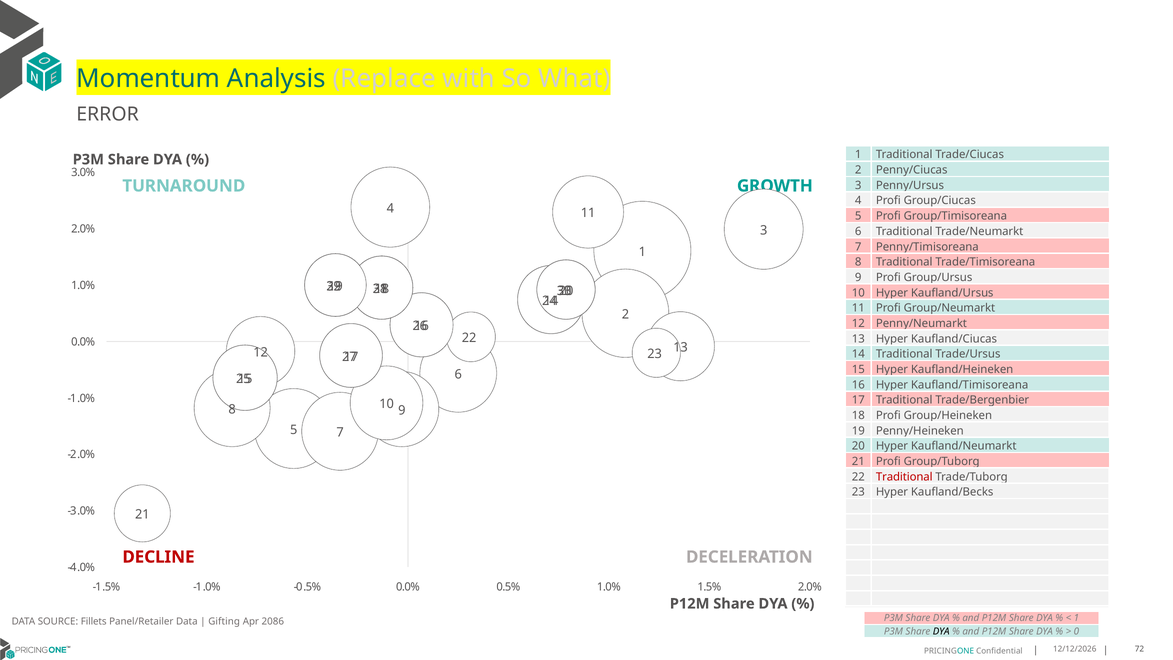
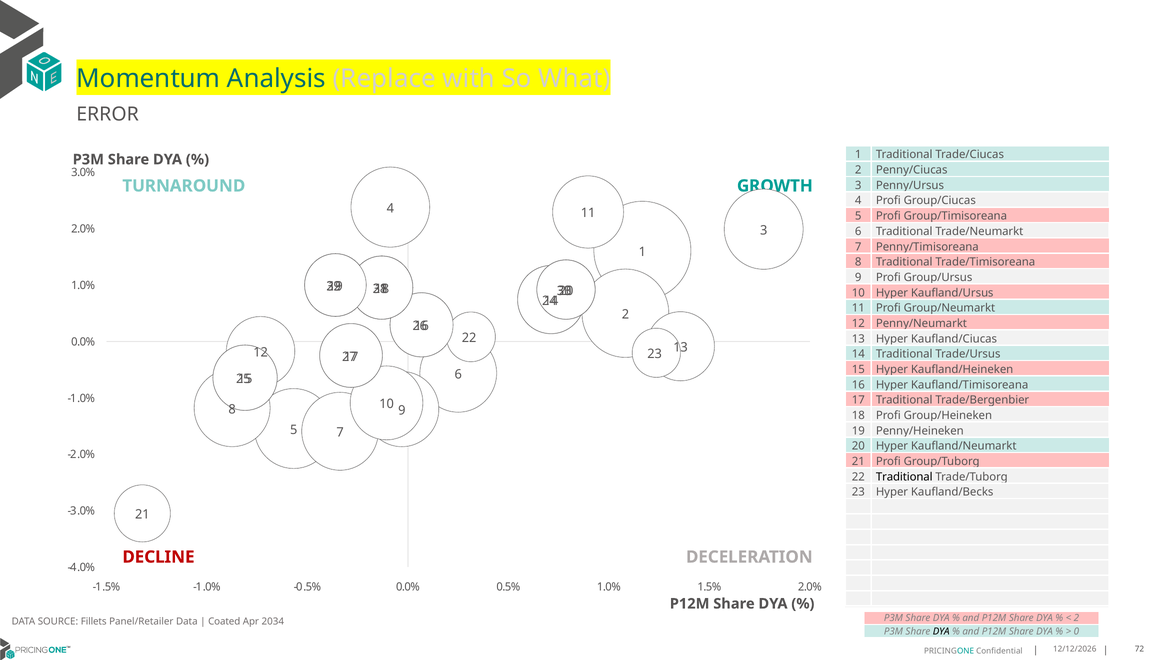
Traditional colour: red -> black (904, 477)
1: 1 -> 2 (1076, 618)
Gifting: Gifting -> Coated (224, 621)
2086: 2086 -> 2034 (273, 621)
